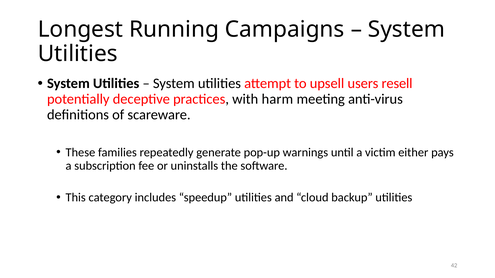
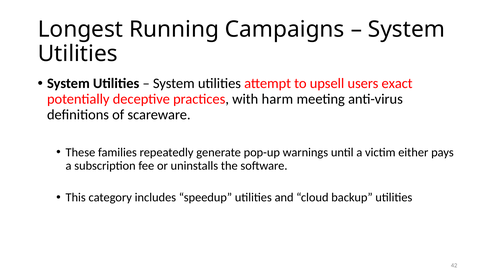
resell: resell -> exact (397, 84)
